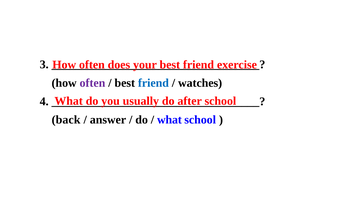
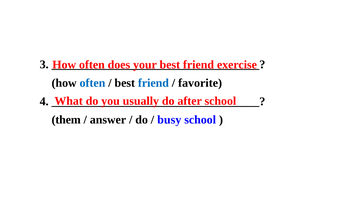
often colour: purple -> blue (92, 83)
watches: watches -> favorite (200, 83)
back: back -> them (66, 120)
what: what -> busy (169, 120)
